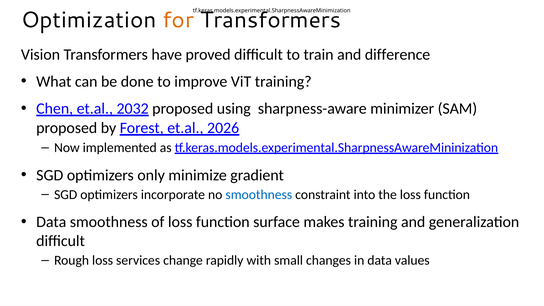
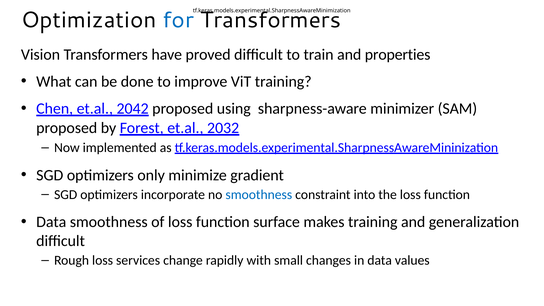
for colour: orange -> blue (178, 20)
difference: difference -> properties (398, 55)
2032: 2032 -> 2042 (133, 109)
2026: 2026 -> 2032 (223, 128)
